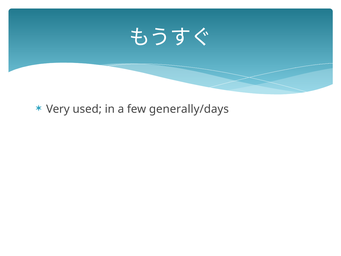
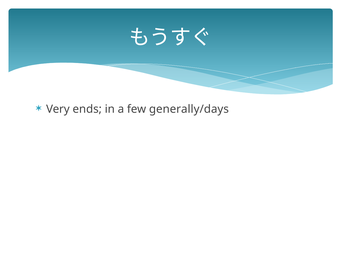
used: used -> ends (87, 109)
